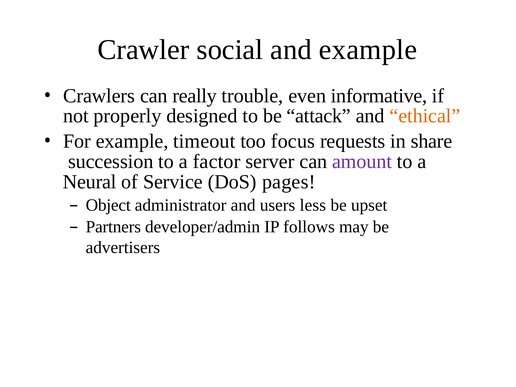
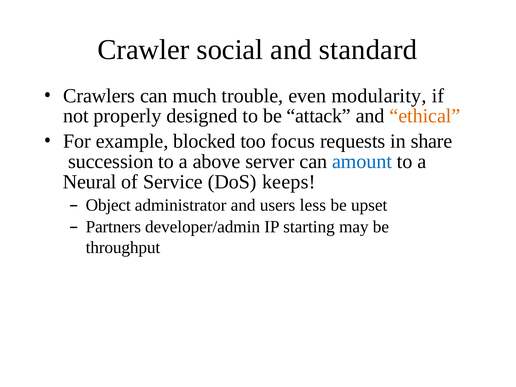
and example: example -> standard (368, 50)
really: really -> much (195, 96)
informative: informative -> modularity (379, 96)
timeout: timeout -> blocked (204, 141)
factor: factor -> above (217, 162)
amount colour: purple -> blue (362, 162)
pages: pages -> keeps (289, 182)
follows: follows -> starting (309, 227)
advertisers: advertisers -> throughput (123, 247)
